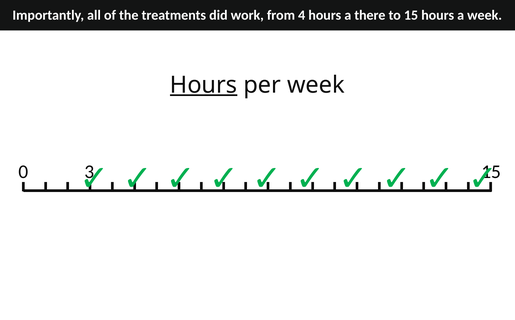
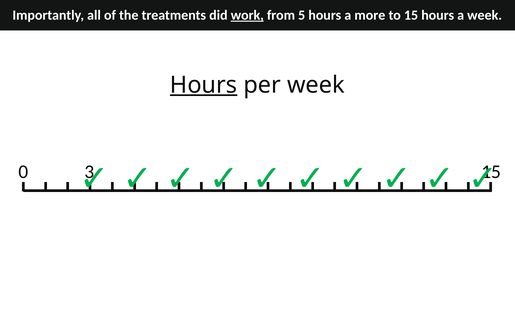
work underline: none -> present (247, 15)
4: 4 -> 5 (302, 15)
there: there -> more (370, 15)
